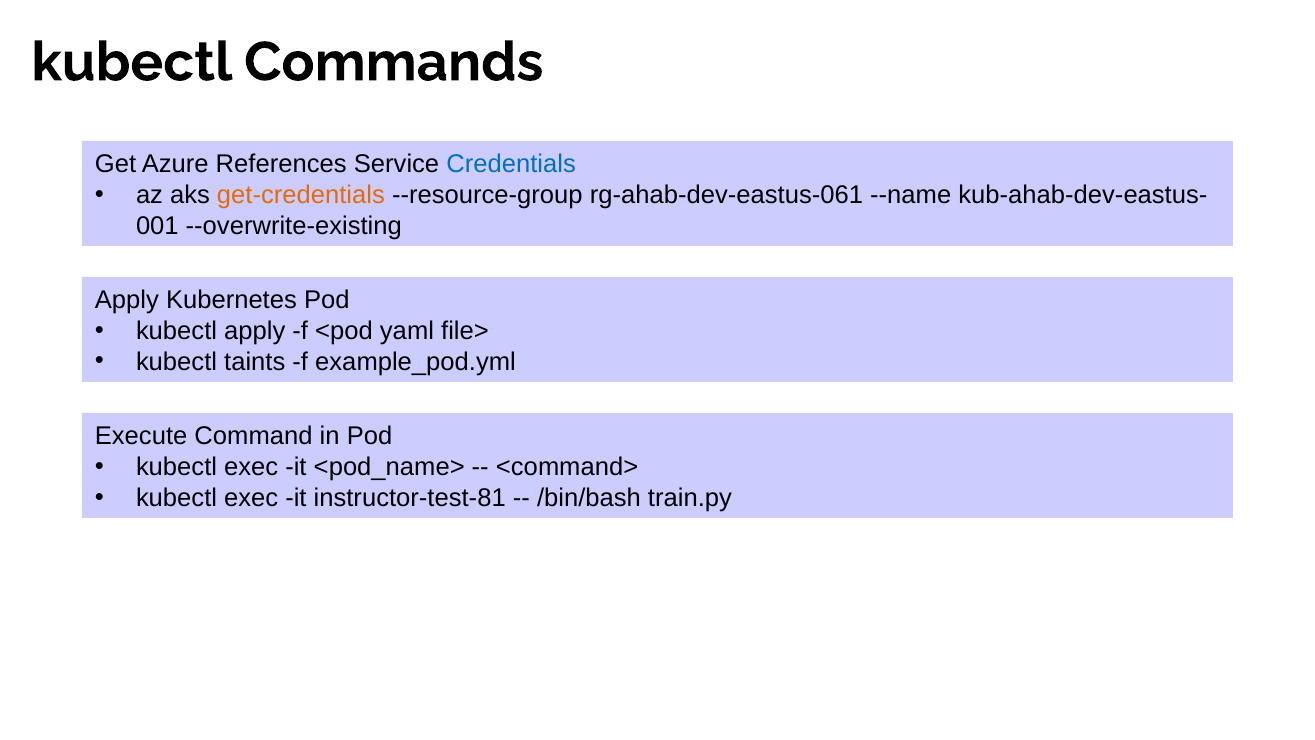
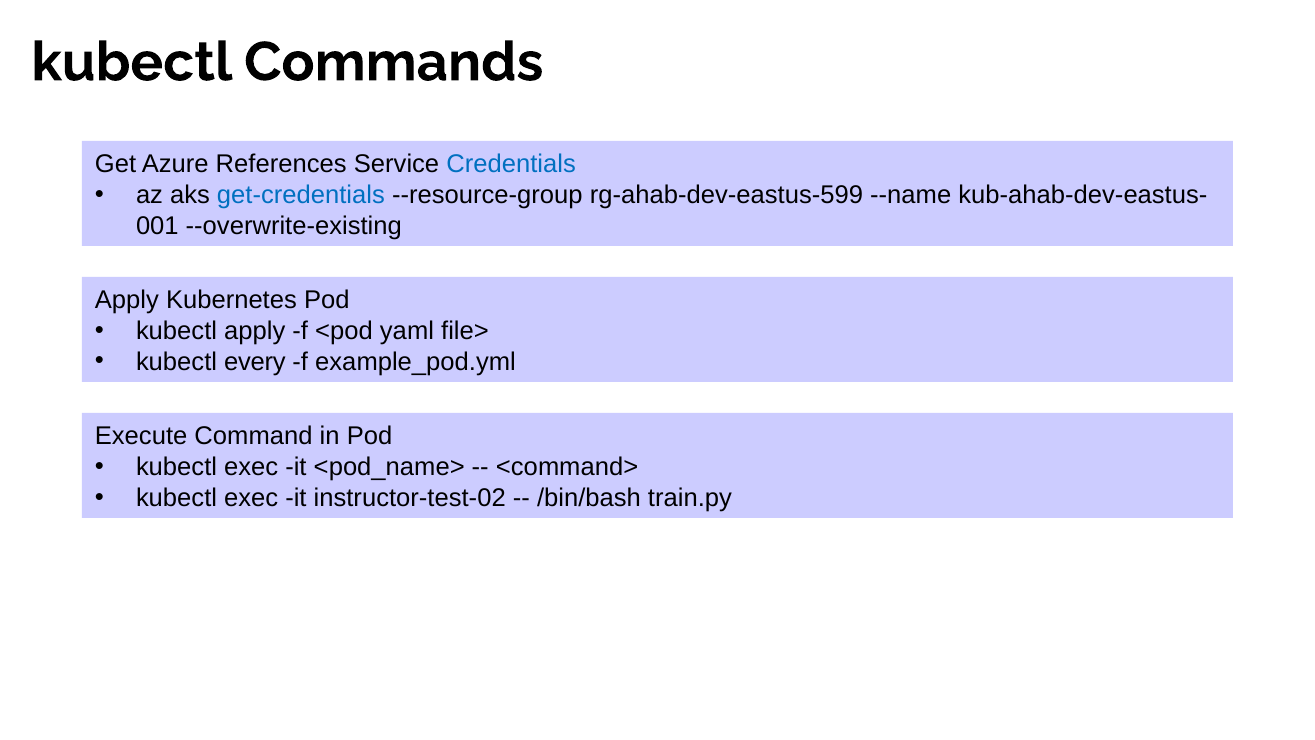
get-credentials colour: orange -> blue (301, 195)
rg-ahab-dev-eastus-061: rg-ahab-dev-eastus-061 -> rg-ahab-dev-eastus-599 (726, 195)
taints: taints -> every (255, 362)
instructor-test-81: instructor-test-81 -> instructor-test-02 (410, 498)
